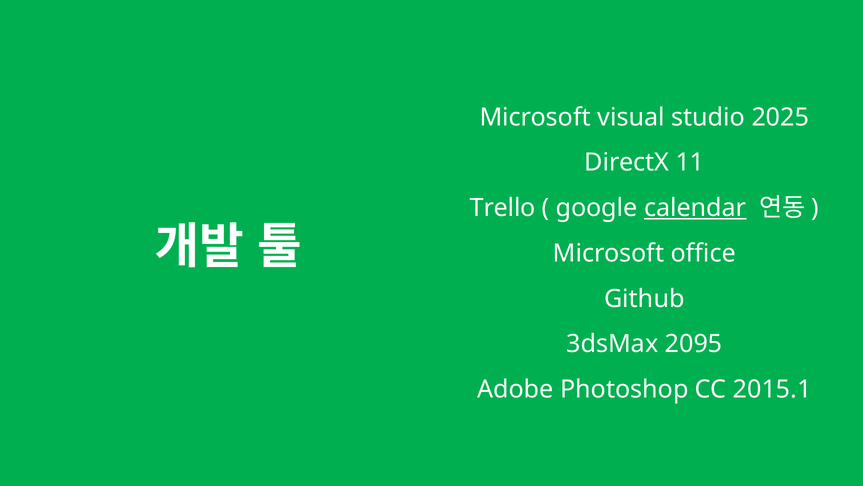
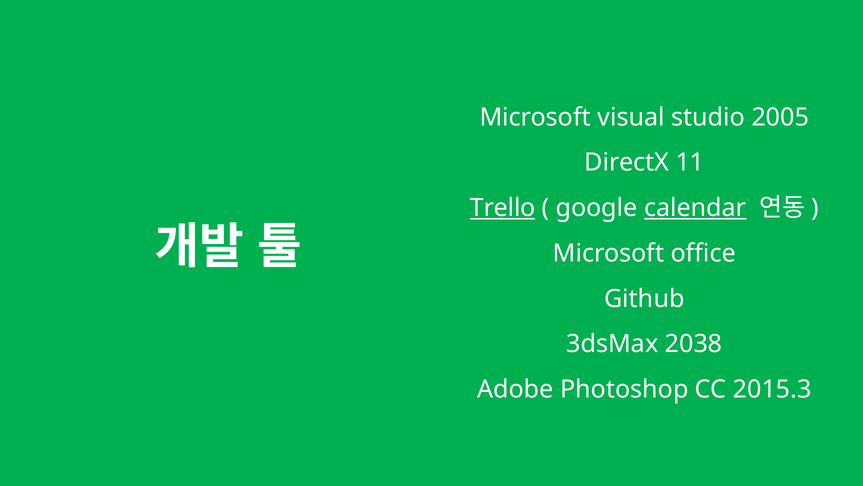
2025: 2025 -> 2005 (780, 117)
Trello underline: none -> present (503, 208)
2095: 2095 -> 2038 (694, 344)
2015.1: 2015.1 -> 2015.3 (772, 389)
